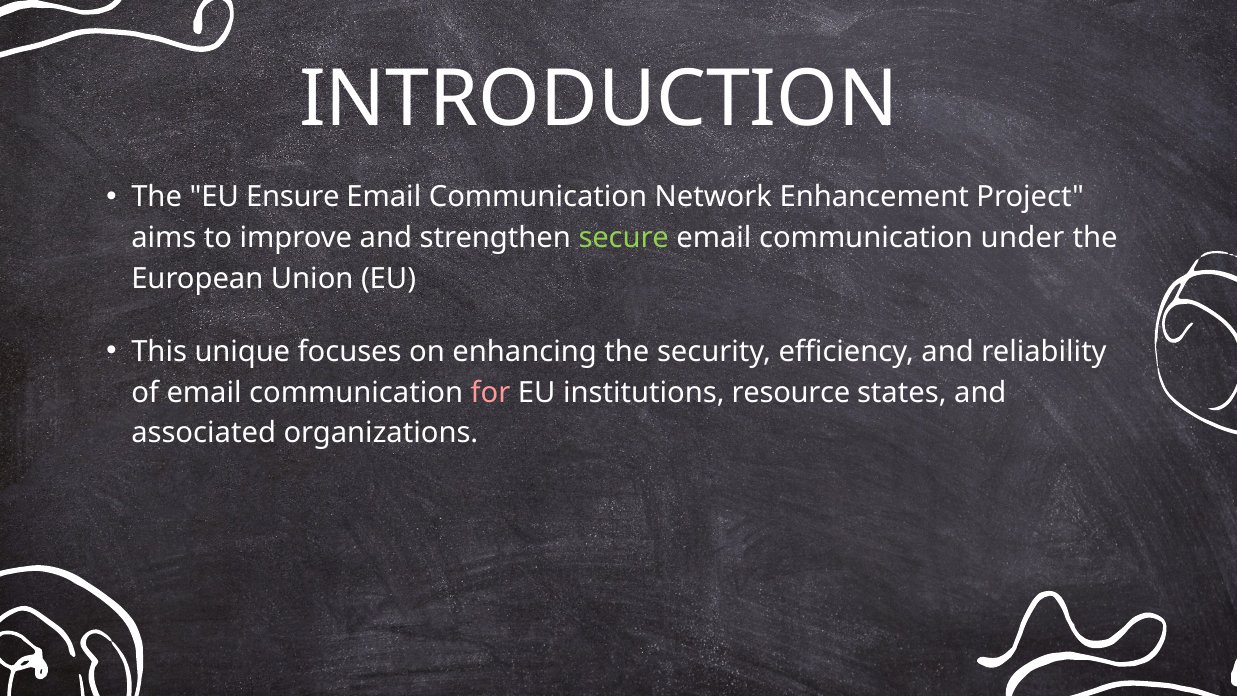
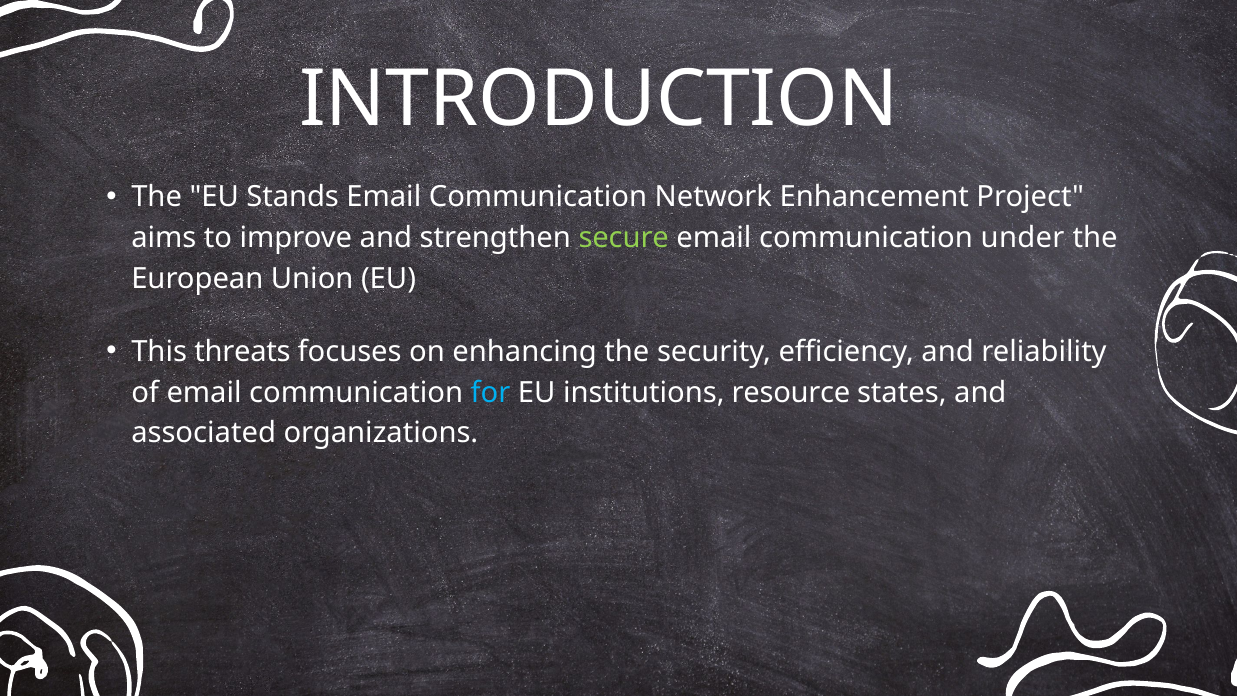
Ensure: Ensure -> Stands (293, 197)
unique: unique -> threats (242, 351)
for colour: pink -> light blue (490, 392)
